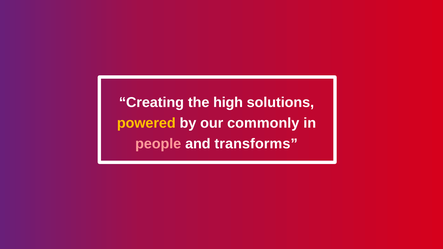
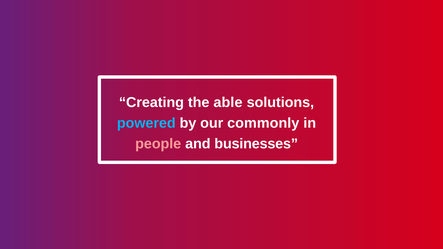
high: high -> able (228, 103)
powered colour: yellow -> light blue (146, 123)
transforms: transforms -> businesses (256, 144)
